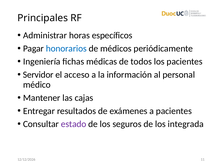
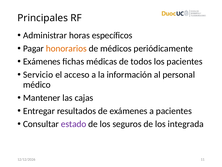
honorarios colour: blue -> orange (66, 48)
Ingeniería: Ingeniería -> Exámenes (42, 61)
Servidor: Servidor -> Servicio (38, 74)
